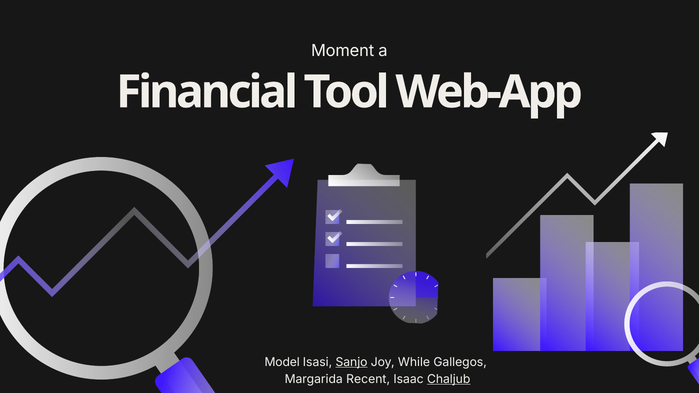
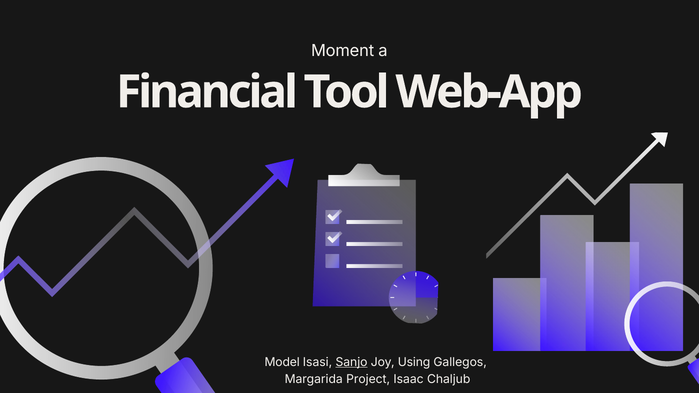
While: While -> Using (414, 362)
Recent: Recent -> Project (368, 379)
Chaljub underline: present -> none (449, 379)
